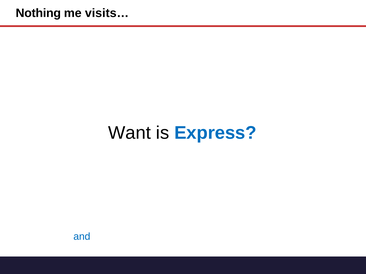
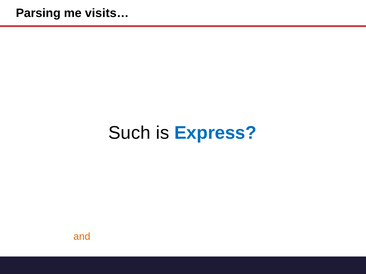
Nothing: Nothing -> Parsing (38, 13)
Want: Want -> Such (129, 133)
and colour: blue -> orange (82, 237)
